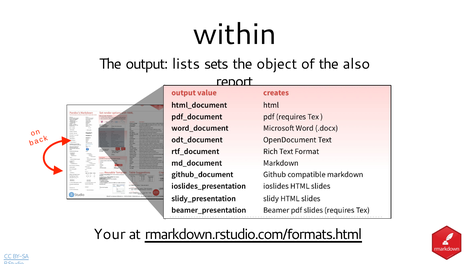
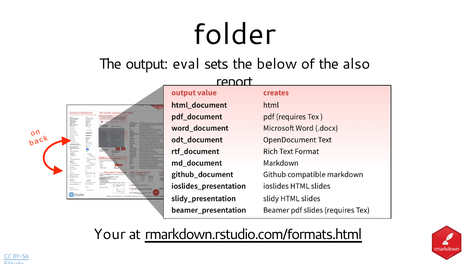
within: within -> folder (234, 34)
lists: lists -> eval (186, 64)
object: object -> below (277, 64)
